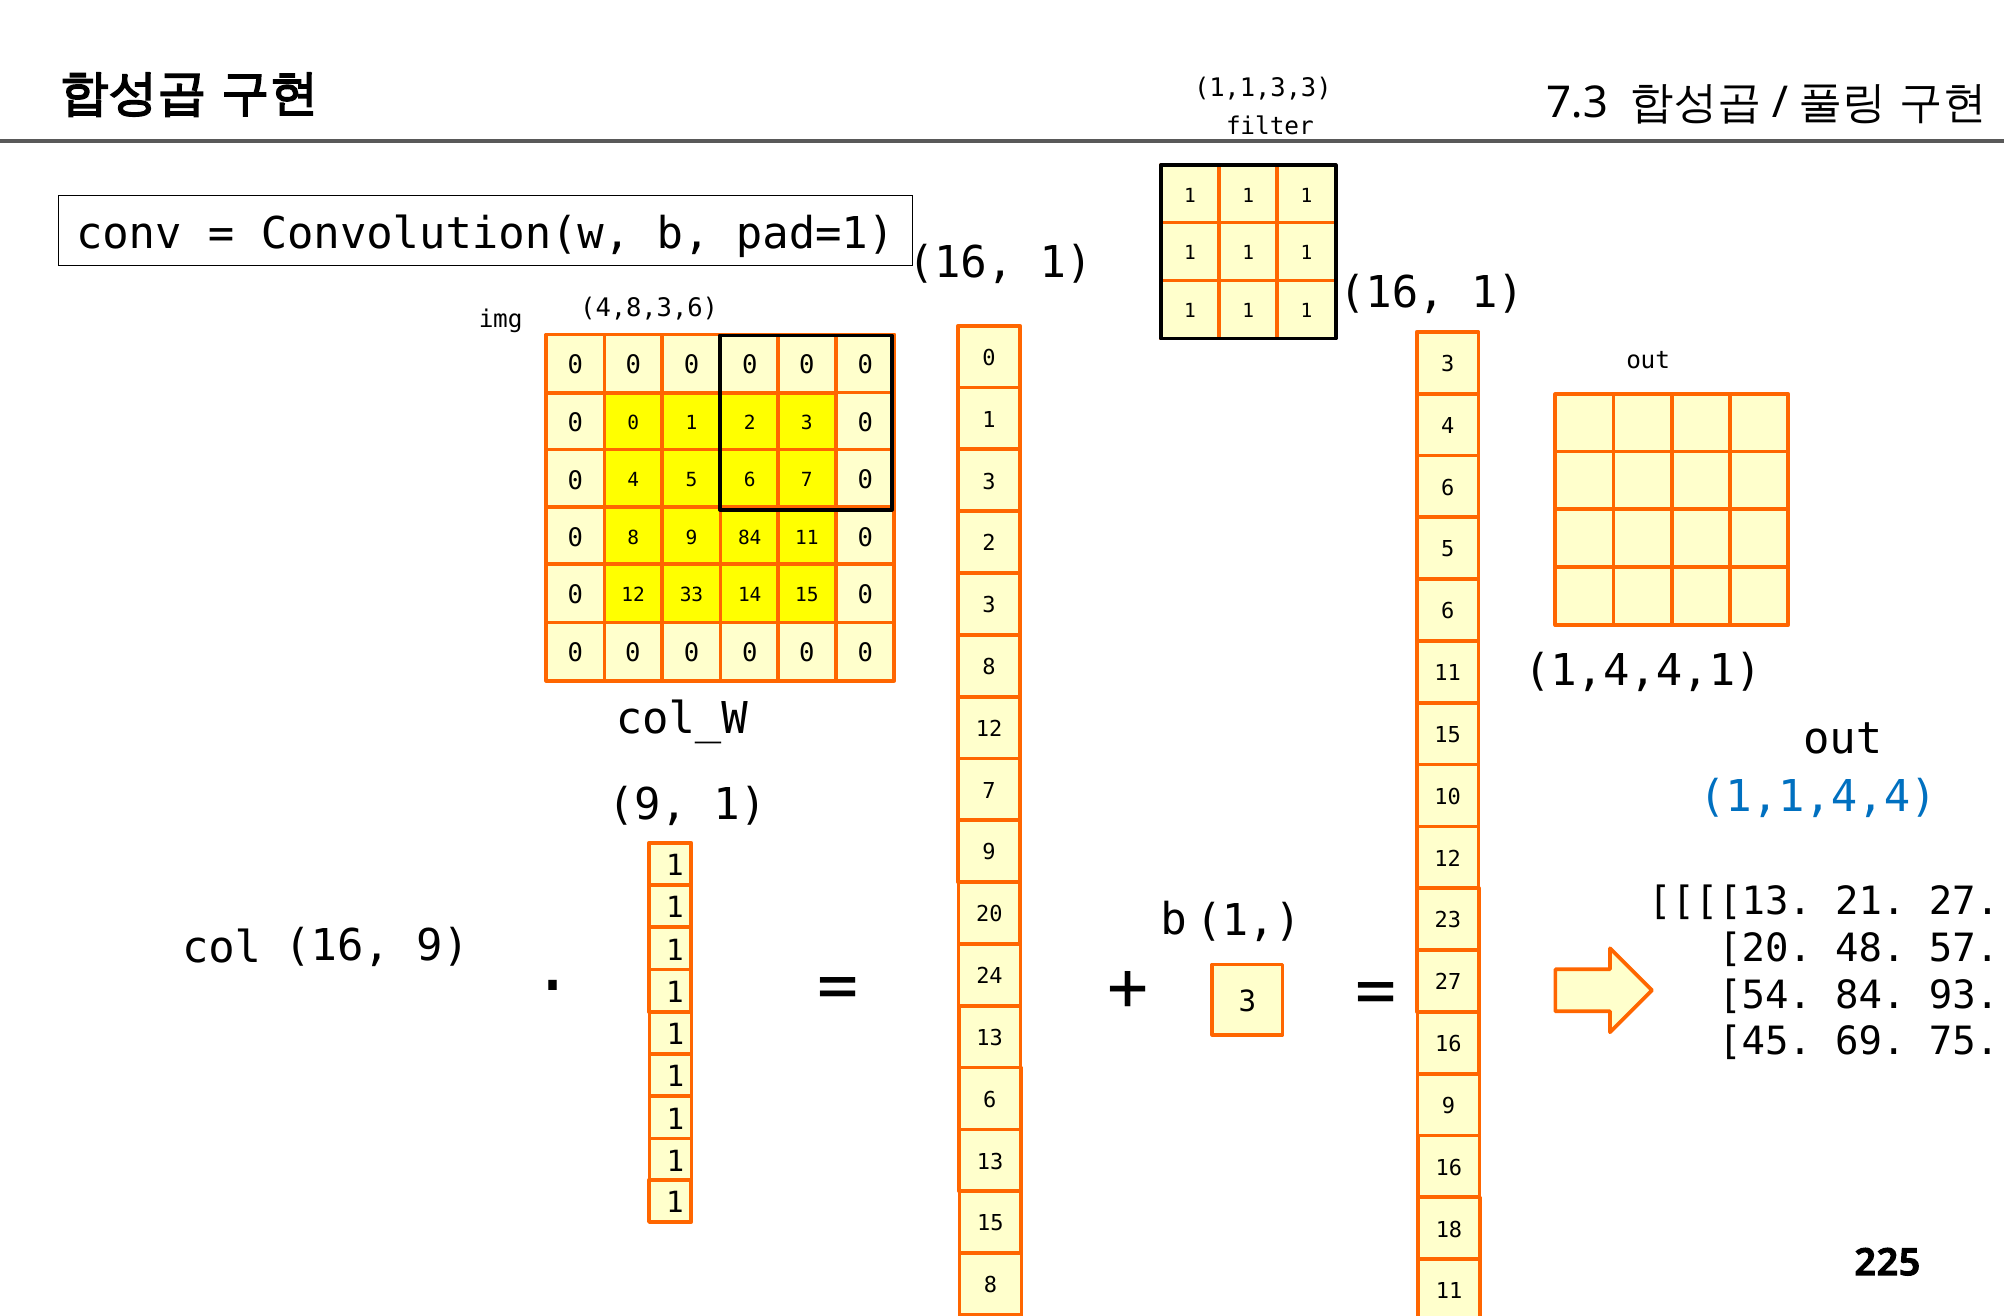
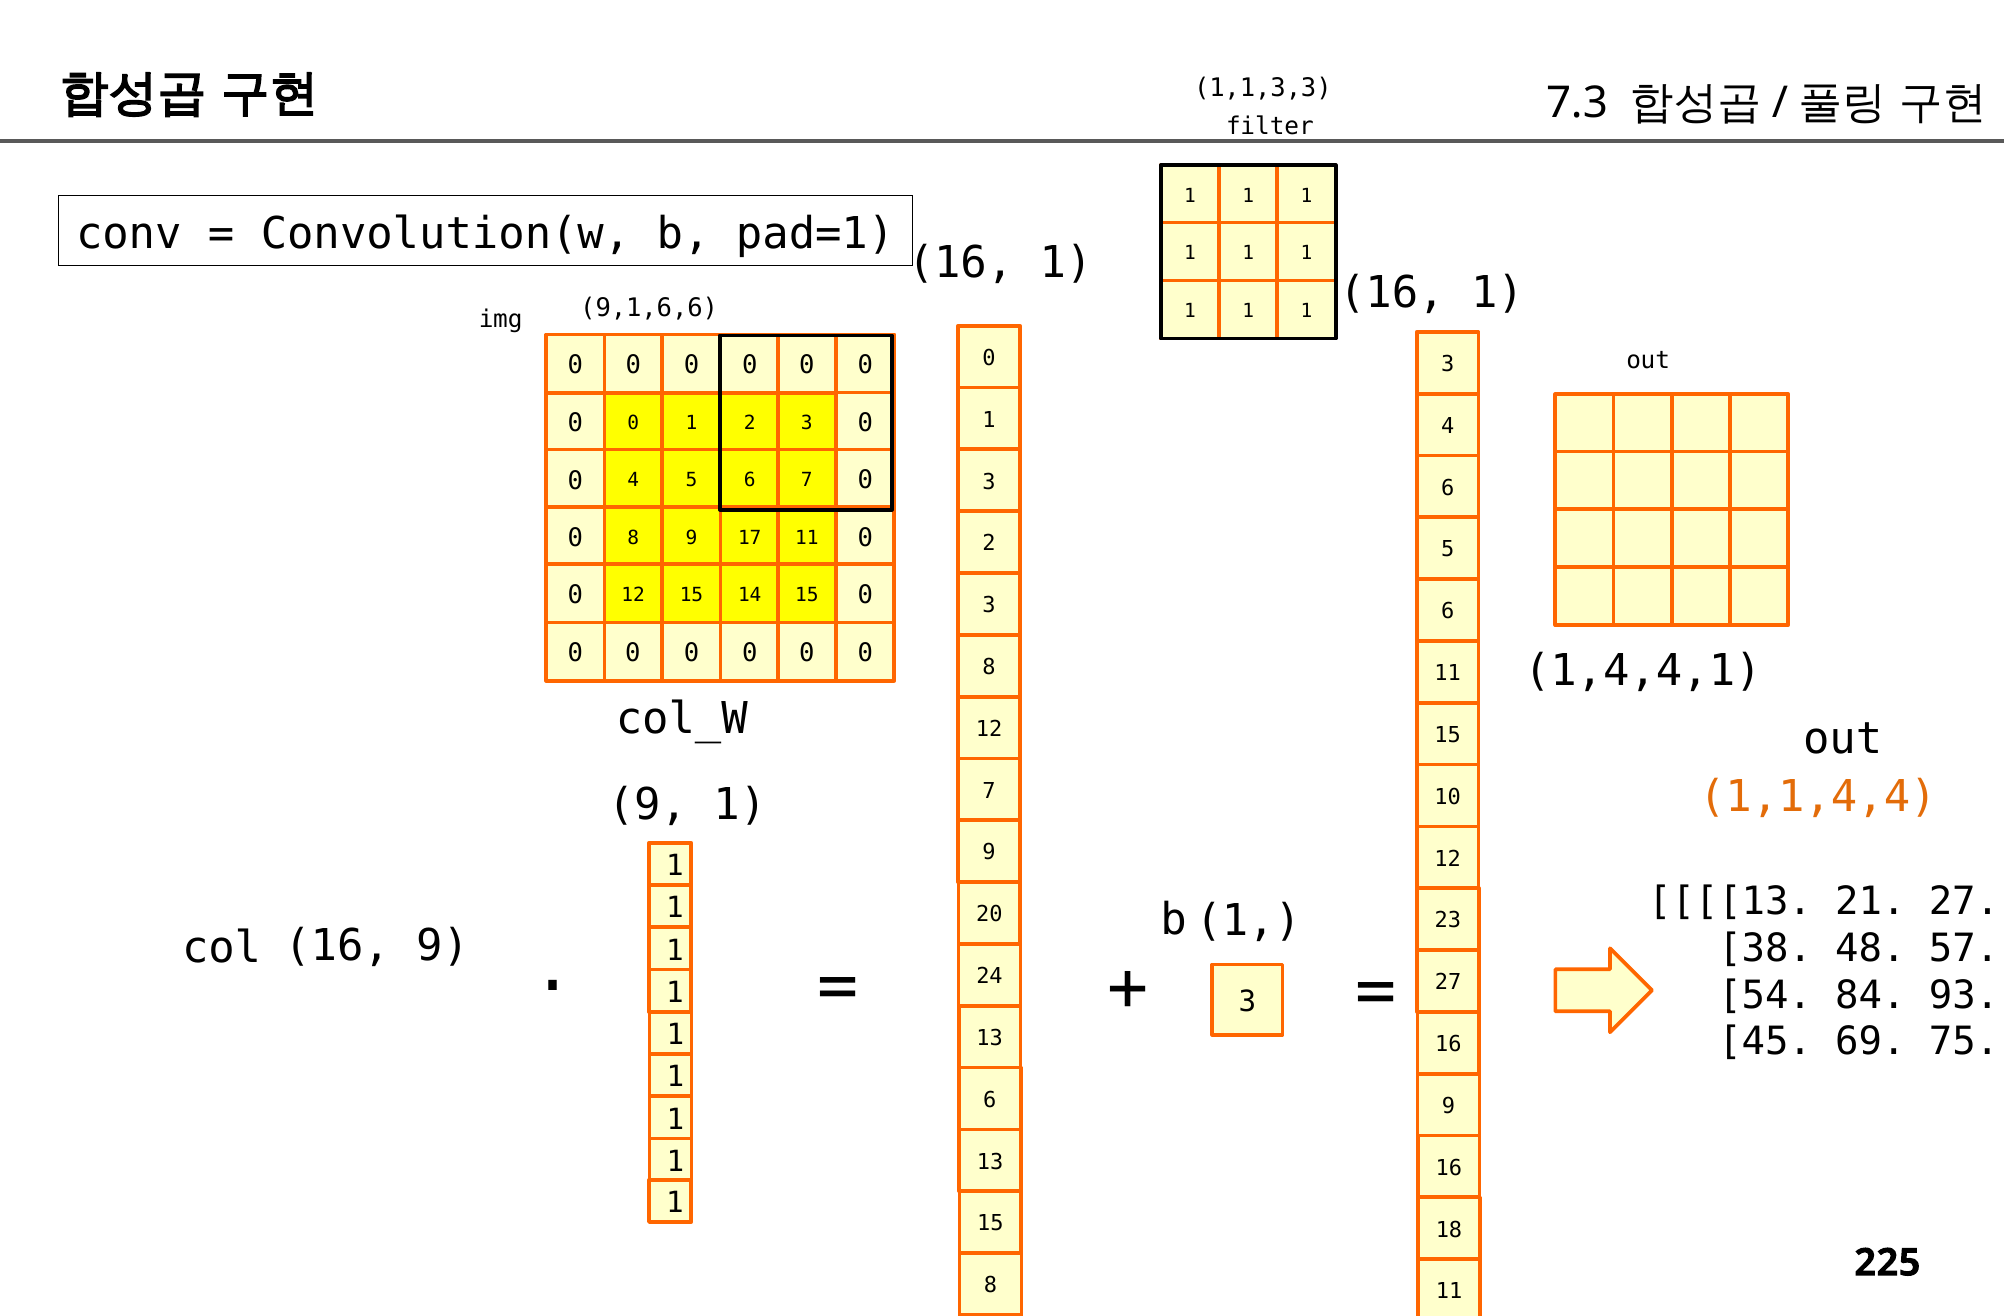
4,8,3,6: 4,8,3,6 -> 9,1,6,6 (649, 308)
9 84: 84 -> 17 (750, 538)
12 33: 33 -> 15 (691, 595)
1,1,4,4 colour: blue -> orange (1818, 798)
20: 20 -> 38 (1765, 949)
